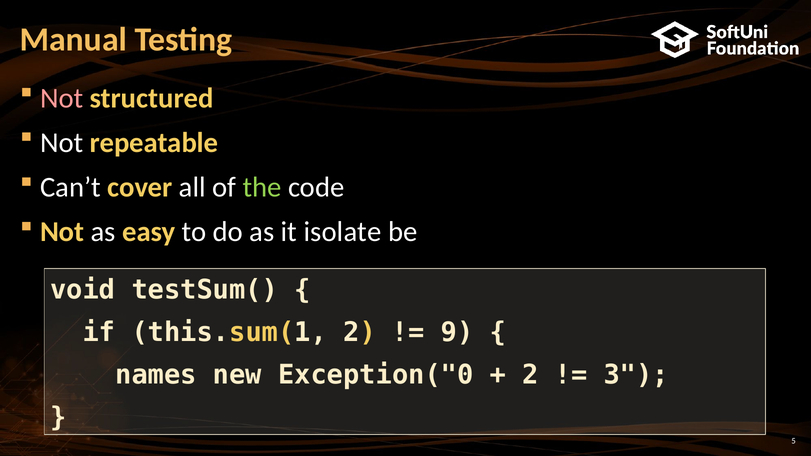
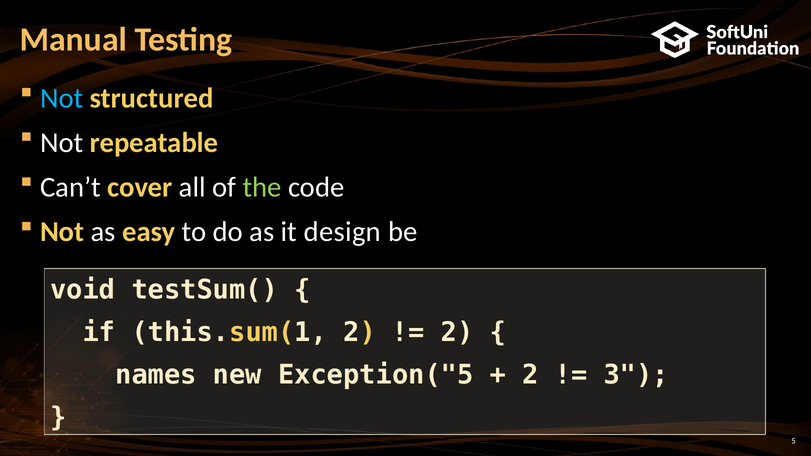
Not colour: pink -> light blue (62, 98)
isolate: isolate -> design (342, 232)
9: 9 -> 2 (457, 332)
Exception("0: Exception("0 -> Exception("5 (376, 375)
